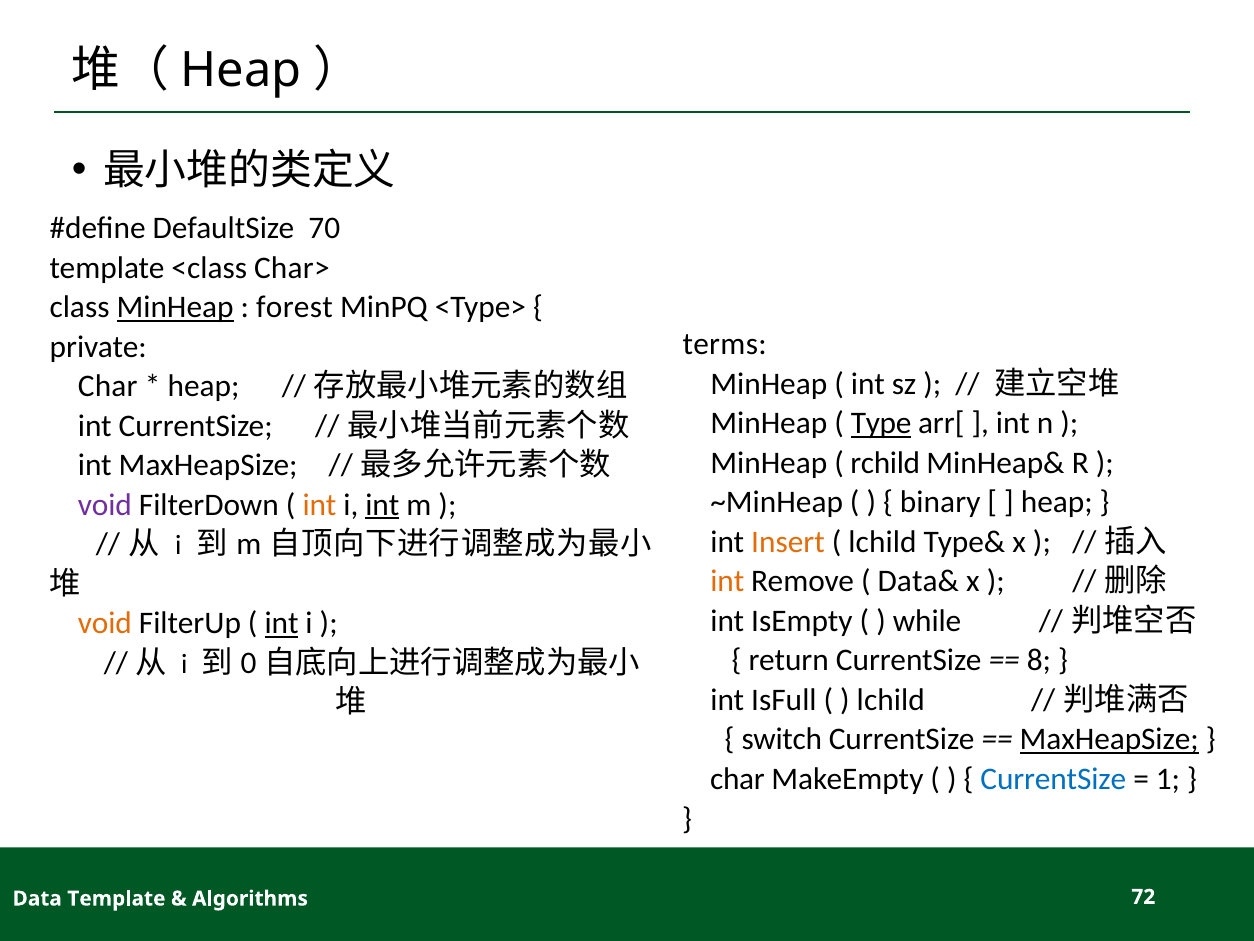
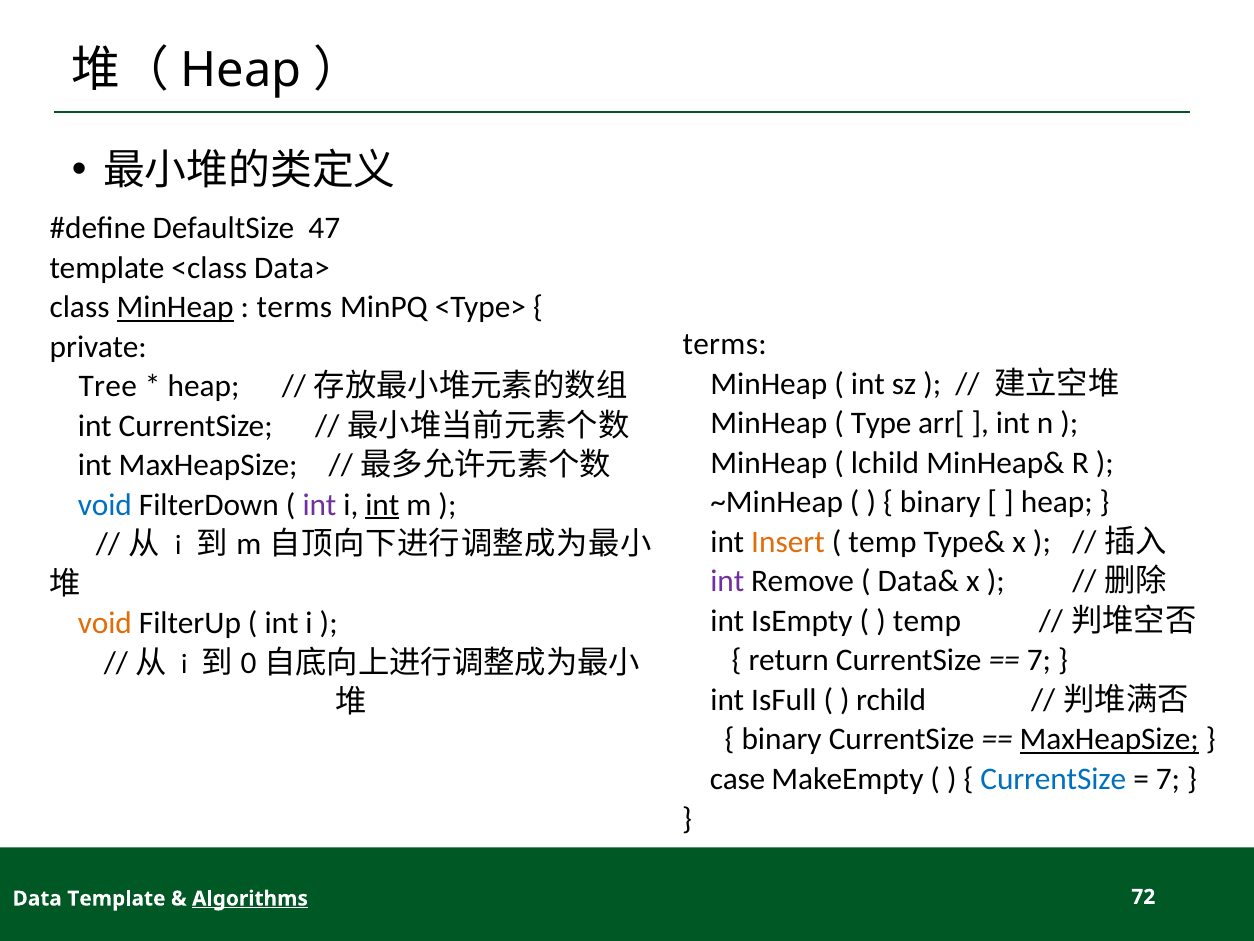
70: 70 -> 47 (324, 228)
Char>: Char> -> Data> (292, 268)
forest: forest -> terms (294, 307)
Char: Char -> Tree (108, 386)
Type underline: present -> none (881, 423)
rchild: rchild -> lchild (885, 463)
void colour: purple -> blue (105, 504)
int colour: orange -> purple (319, 504)
lchild: lchild -> temp (882, 542)
int colour: orange -> purple (727, 581)
while: while -> temp (927, 621)
int underline: present -> none (282, 623)
8: 8 -> 7 (1039, 660)
lchild: lchild -> rchild (891, 700)
switch: switch -> binary (782, 739)
char: char -> case (738, 779)
1: 1 -> 7 (1168, 779)
Algorithms underline: none -> present (250, 898)
